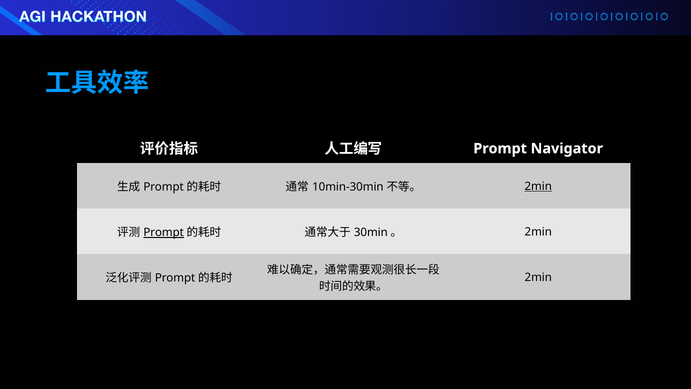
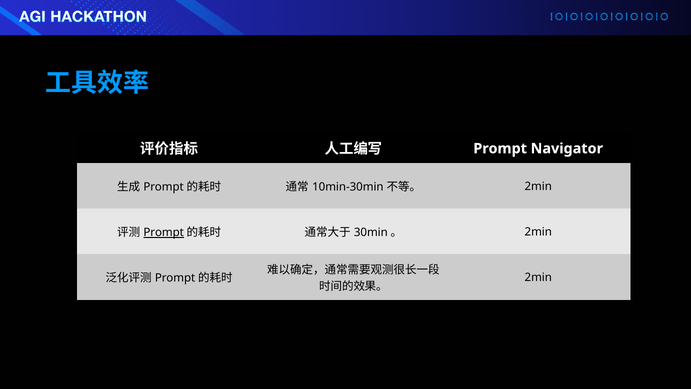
2min underline: present -> none (538, 186)
